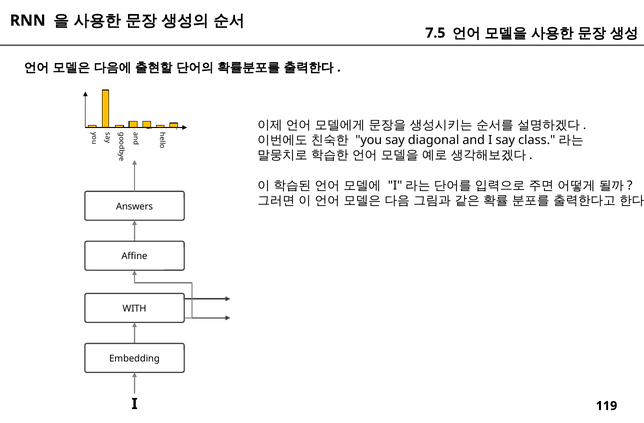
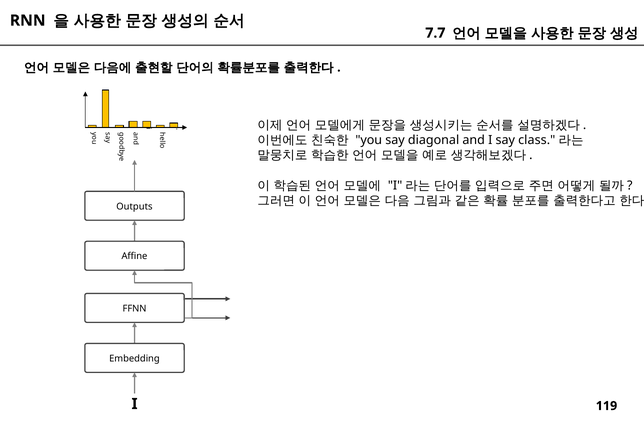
7.5: 7.5 -> 7.7 (435, 33)
Answers: Answers -> Outputs (134, 206)
WITH: WITH -> FFNN (135, 309)
